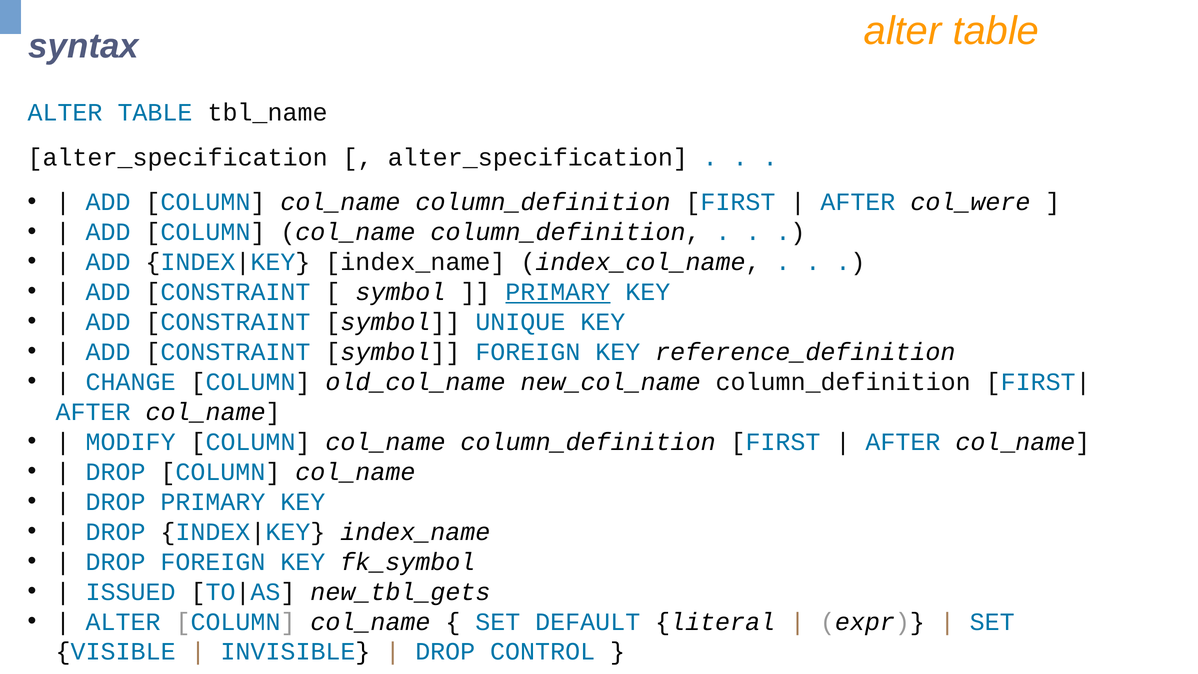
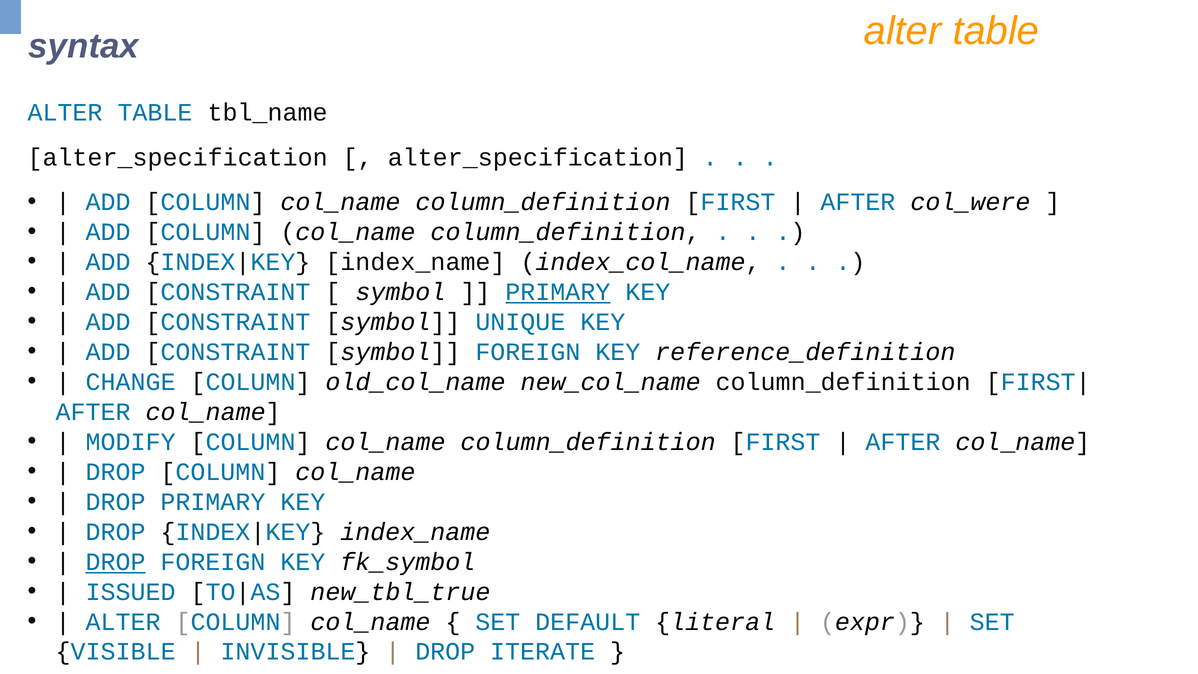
DROP underline: none -> present (116, 562)
new_tbl_gets: new_tbl_gets -> new_tbl_true (400, 592)
CONTROL: CONTROL -> ITERATE (543, 652)
